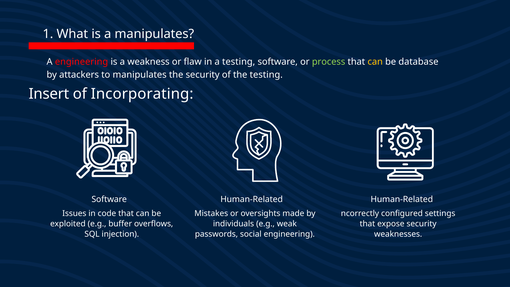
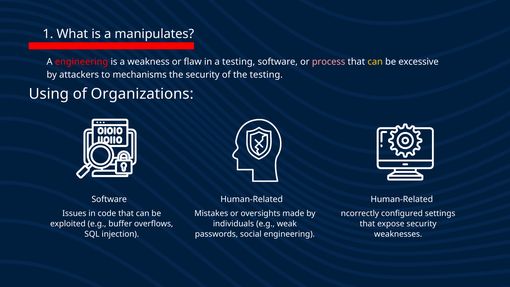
process colour: light green -> pink (329, 62)
database: database -> excessive (419, 62)
to manipulates: manipulates -> mechanisms (140, 75)
Insert: Insert -> Using (49, 94)
Incorporating: Incorporating -> Organizations (142, 94)
